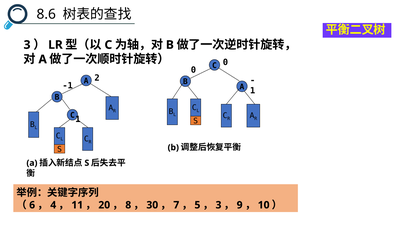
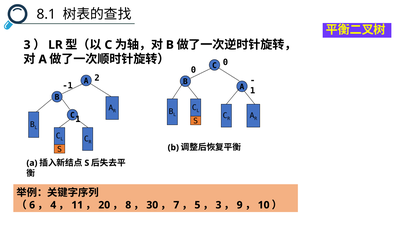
8.6: 8.6 -> 8.1 (46, 14)
